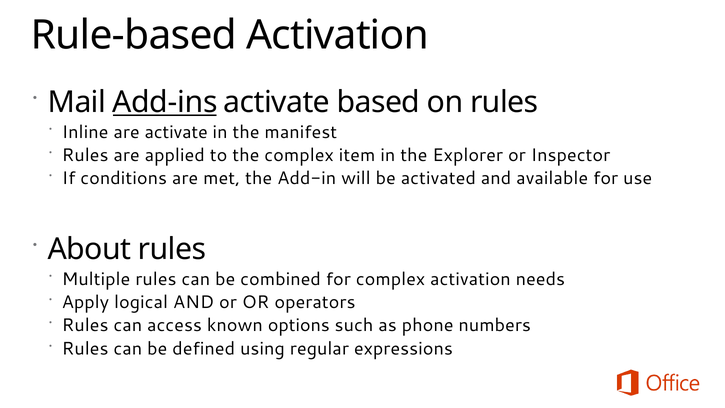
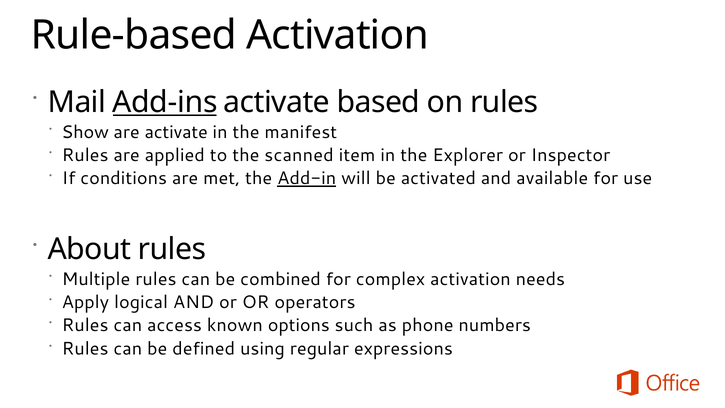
Inline: Inline -> Show (85, 132)
the complex: complex -> scanned (299, 155)
Add-in underline: none -> present (307, 178)
